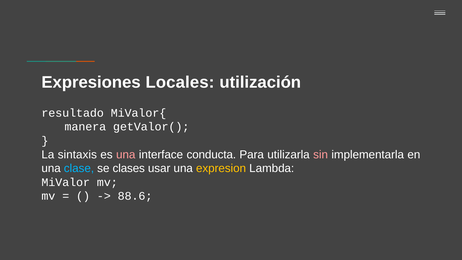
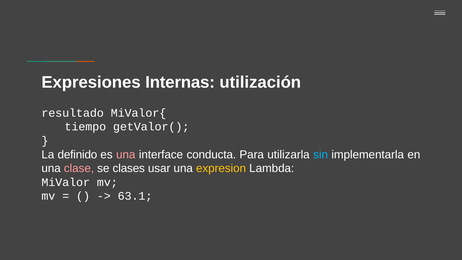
Locales: Locales -> Internas (180, 82)
manera: manera -> tiempo (85, 127)
sintaxis: sintaxis -> definido (77, 154)
sin colour: pink -> light blue (321, 154)
clase colour: light blue -> pink (79, 168)
88.6: 88.6 -> 63.1 (135, 196)
